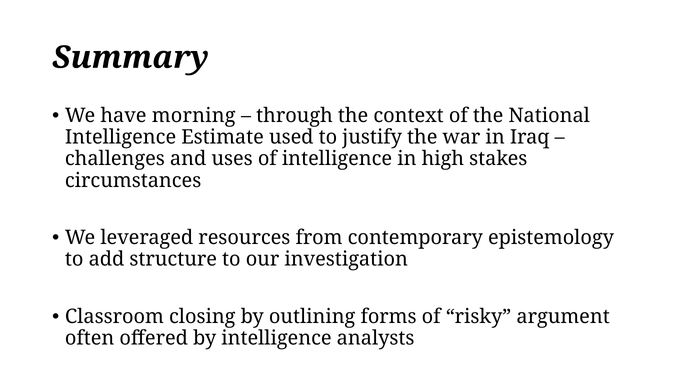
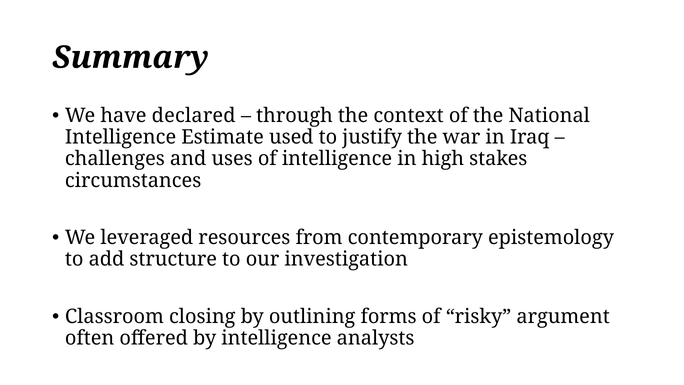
morning: morning -> declared (194, 116)
